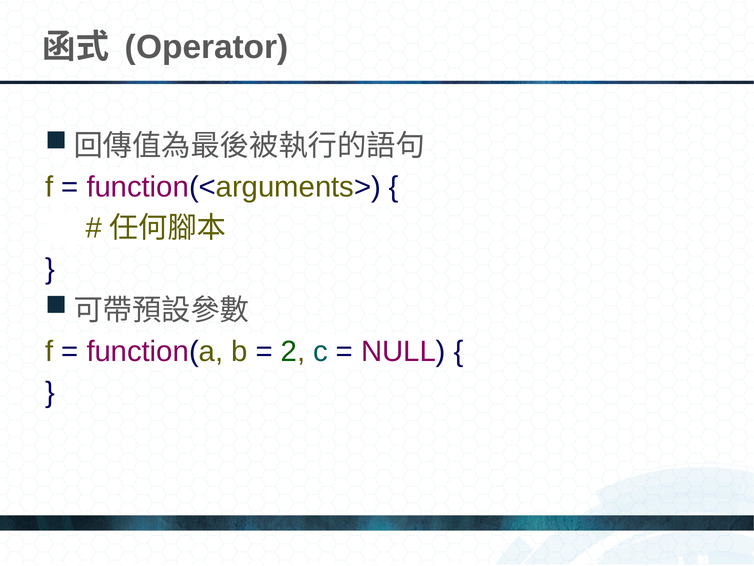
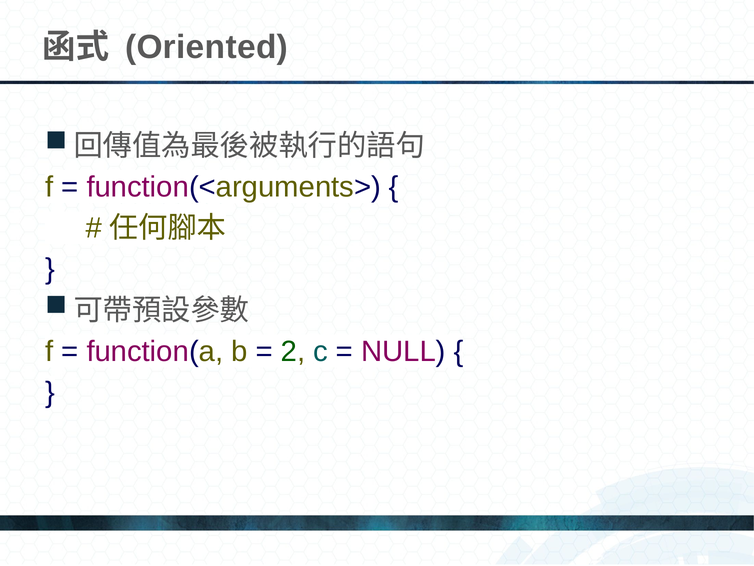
Operator: Operator -> Oriented (207, 47)
